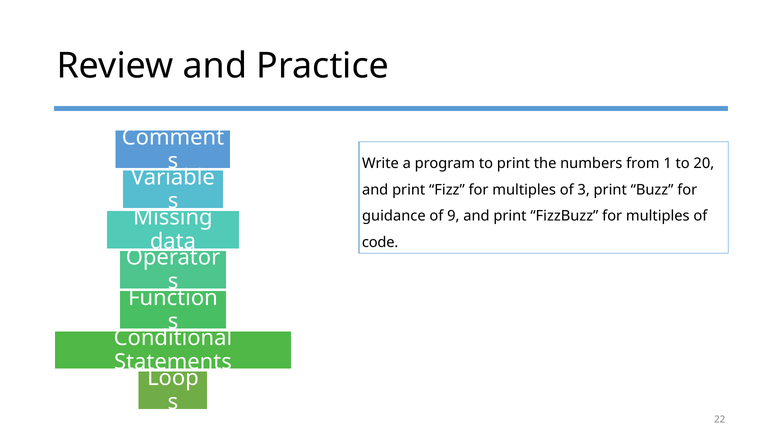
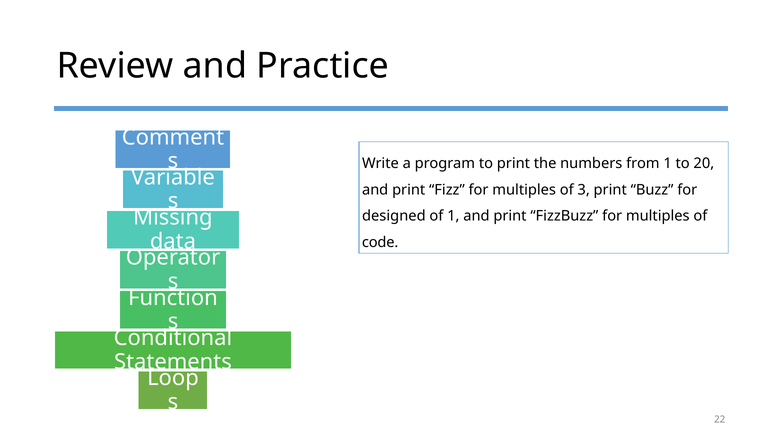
guidance: guidance -> designed (394, 216)
of 9: 9 -> 1 (453, 216)
